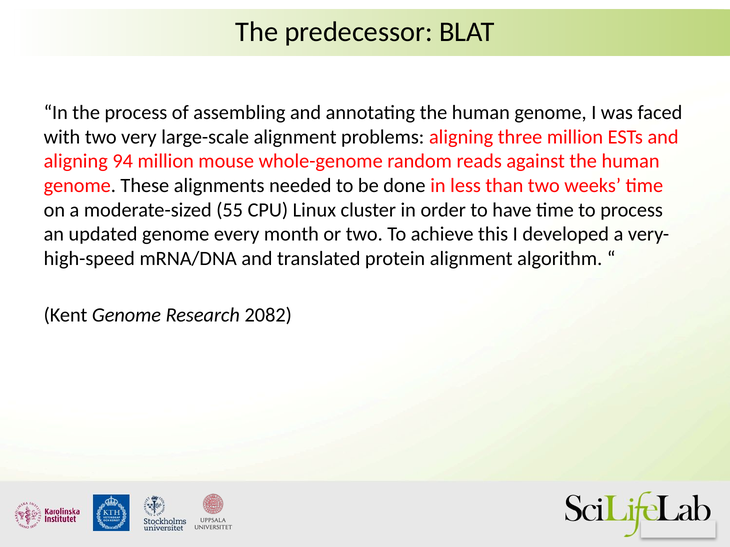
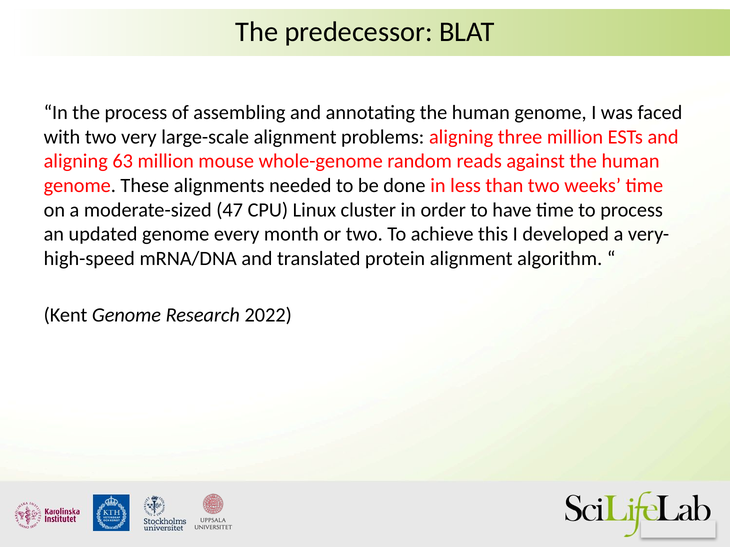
94: 94 -> 63 (123, 161)
55: 55 -> 47 (230, 210)
2082: 2082 -> 2022 (268, 316)
